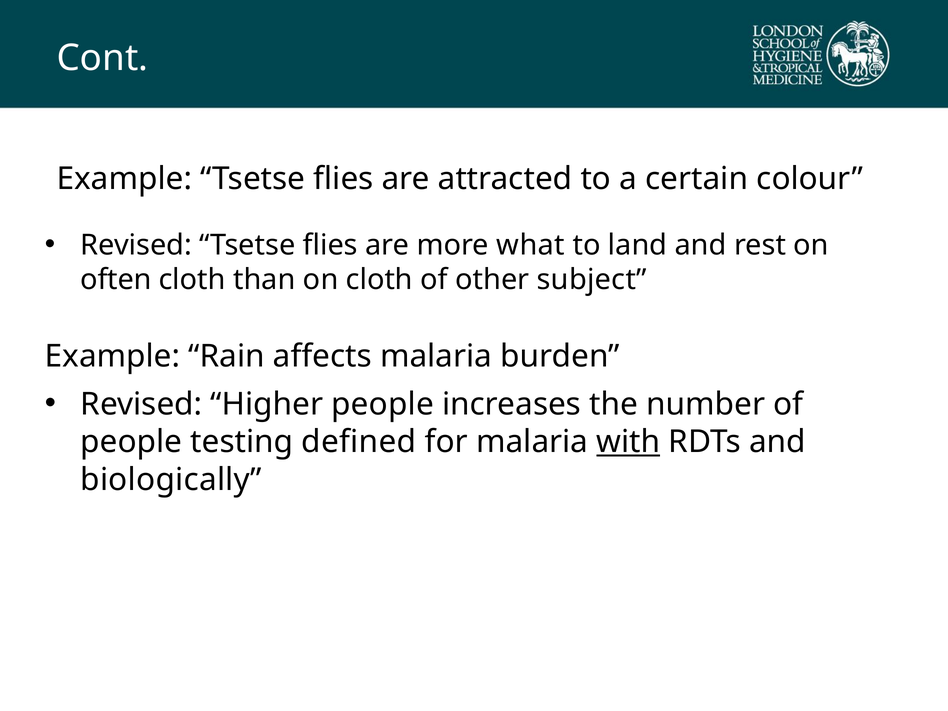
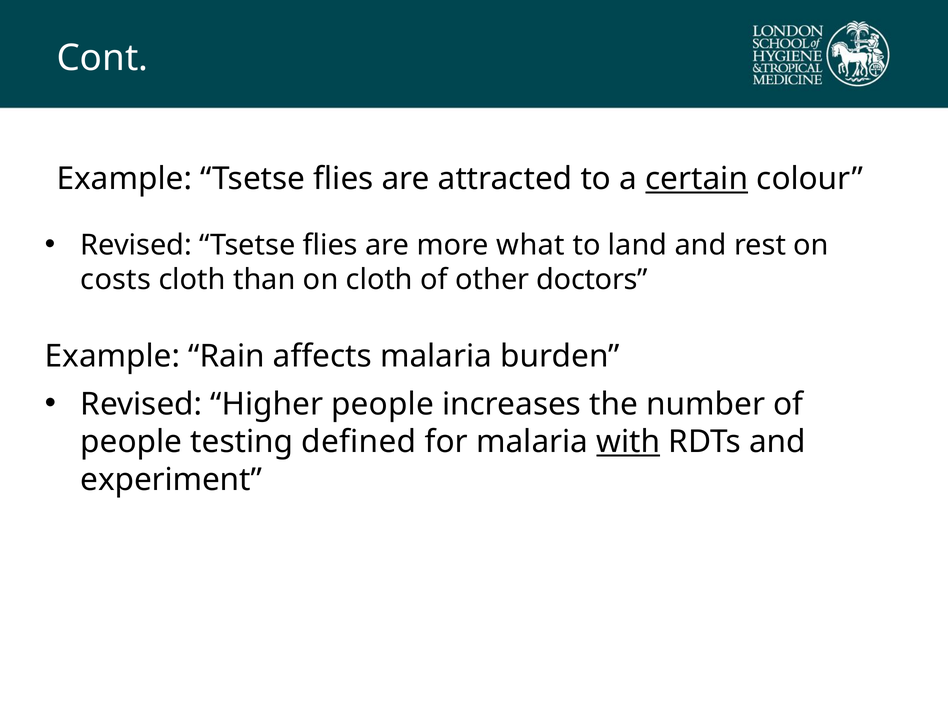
certain underline: none -> present (697, 179)
often: often -> costs (116, 280)
subject: subject -> doctors (592, 280)
biologically: biologically -> experiment (171, 480)
